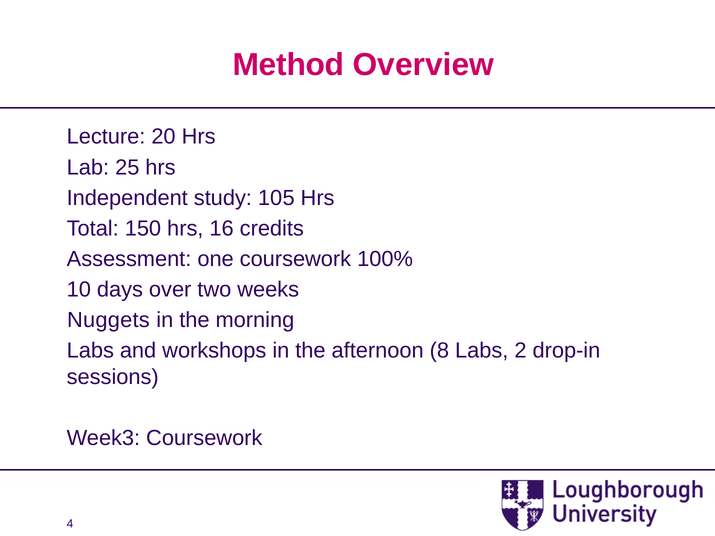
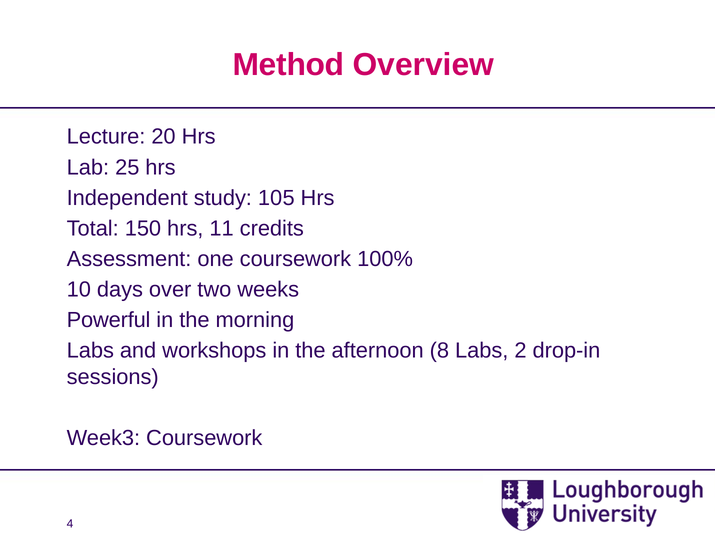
16: 16 -> 11 (222, 229)
Nuggets: Nuggets -> Powerful (109, 320)
